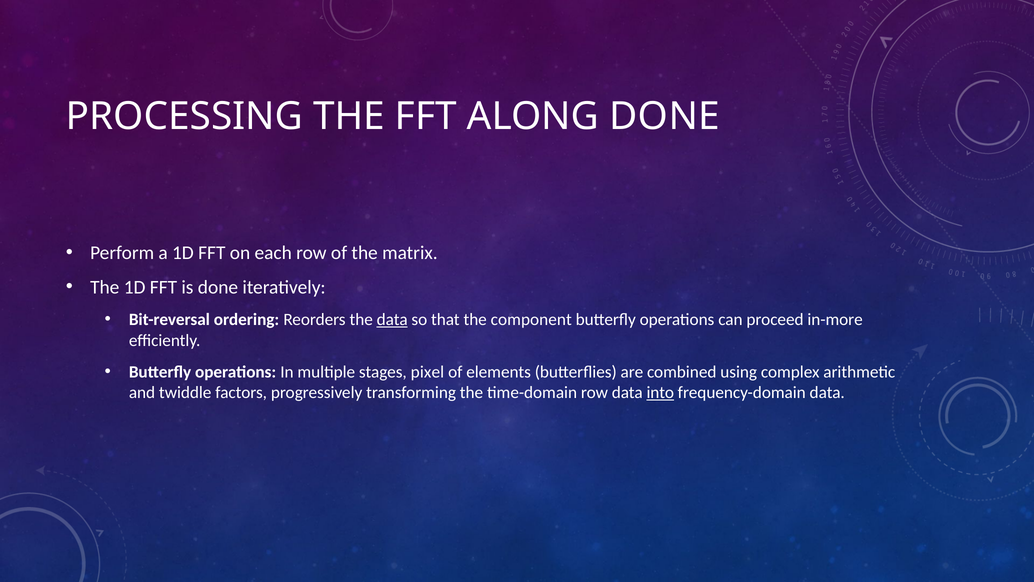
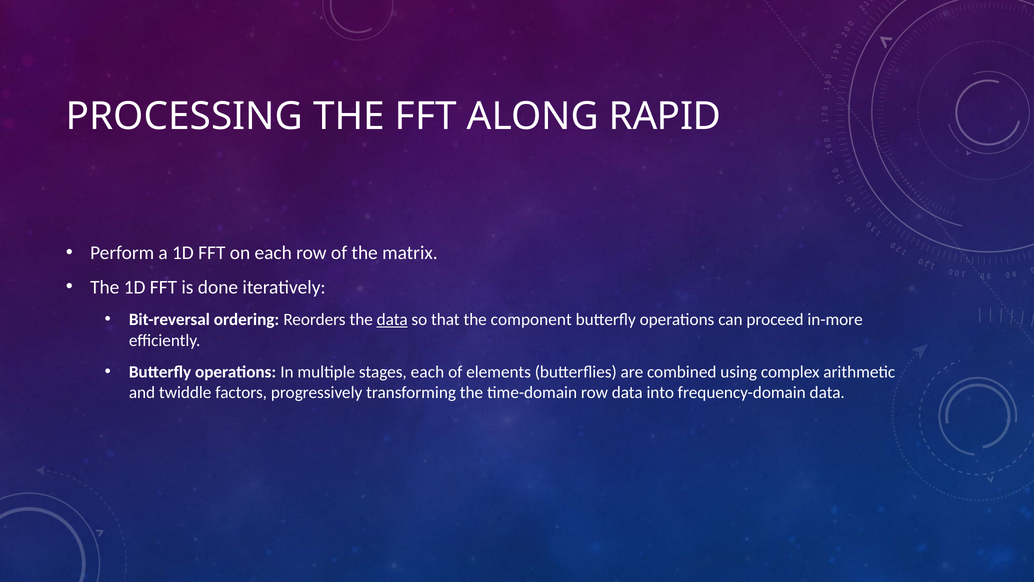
ALONG DONE: DONE -> RAPID (665, 116)
stages pixel: pixel -> each (427, 372)
into underline: present -> none (660, 392)
